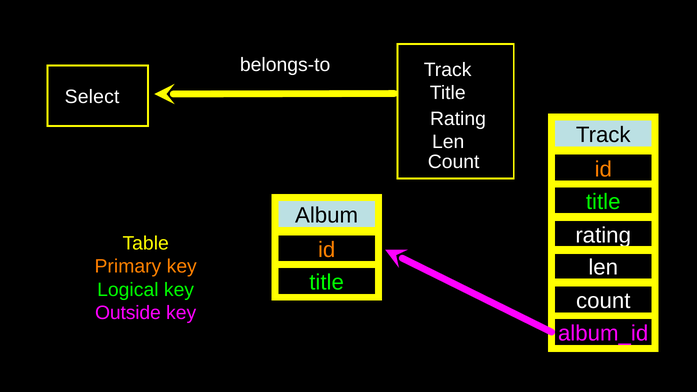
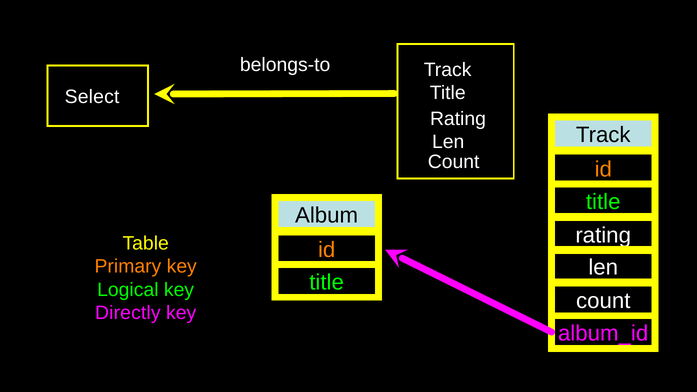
Outside: Outside -> Directly (128, 313)
